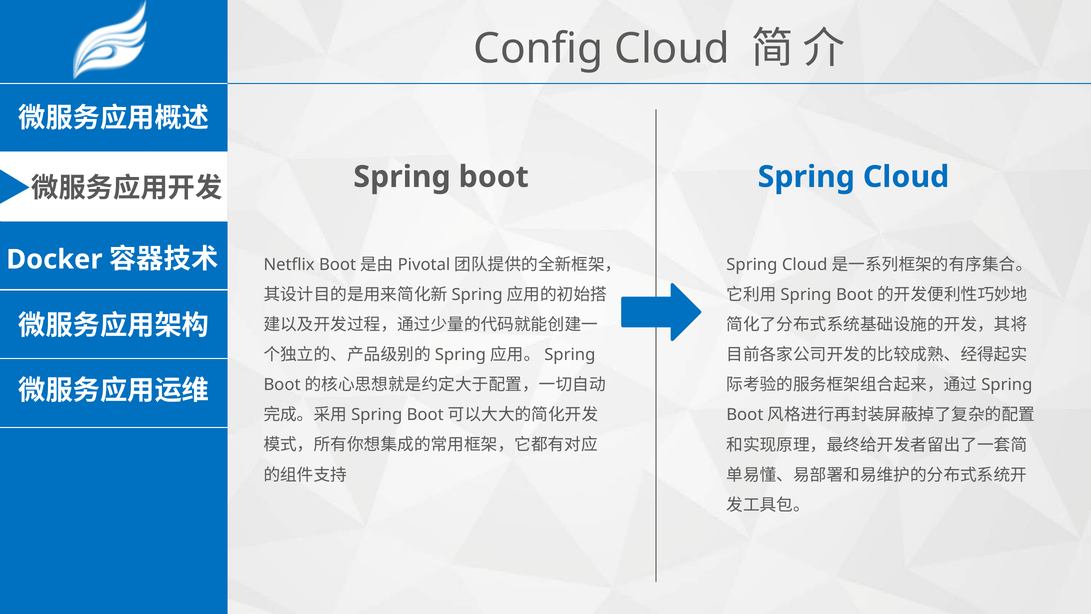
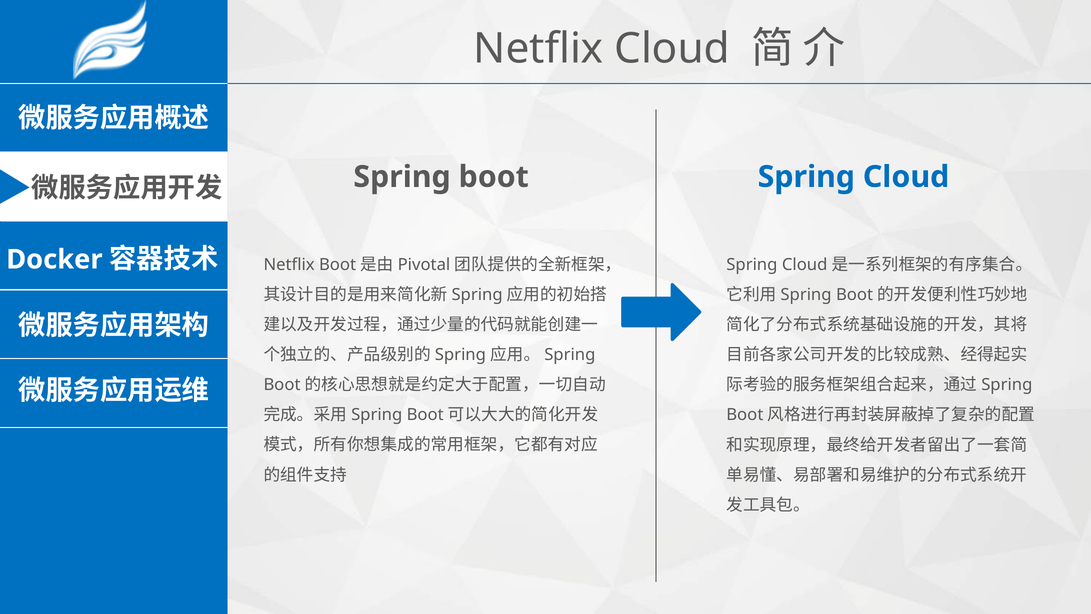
Config: Config -> Netflix (538, 48)
